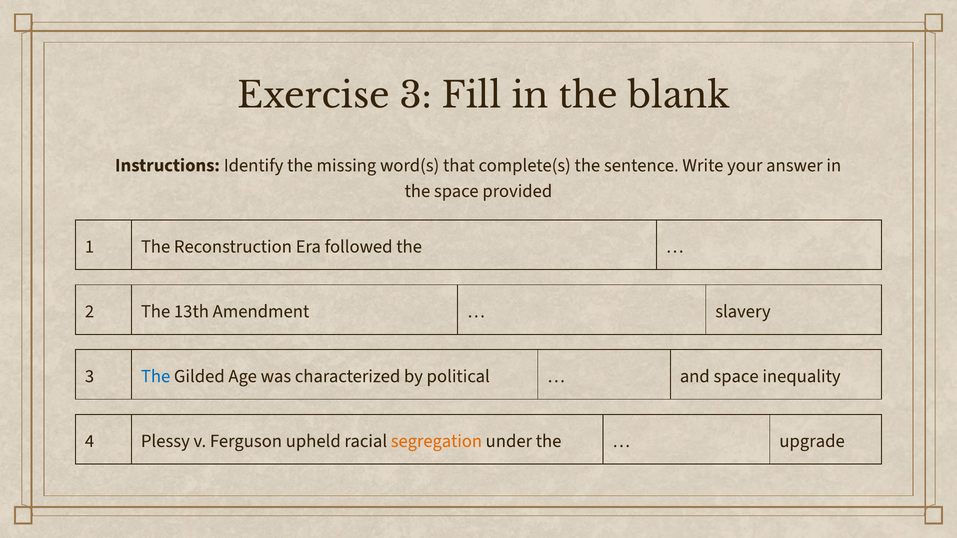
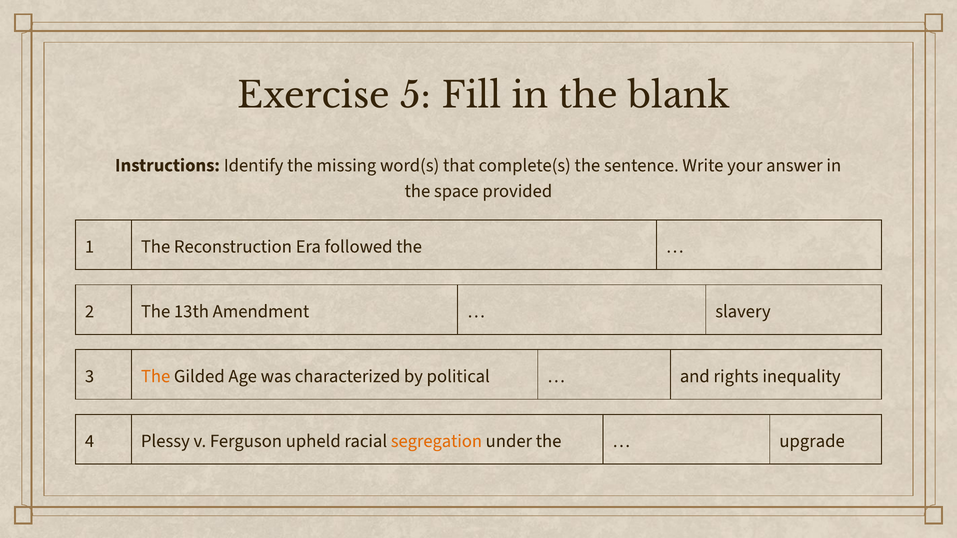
Exercise 3: 3 -> 5 (416, 96)
The colour: blue -> orange (156, 376)
and space: space -> rights (736, 376)
